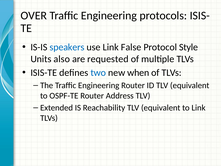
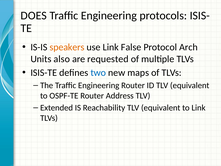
OVER: OVER -> DOES (34, 16)
speakers colour: blue -> orange (67, 47)
Style: Style -> Arch (188, 47)
when: when -> maps (138, 73)
